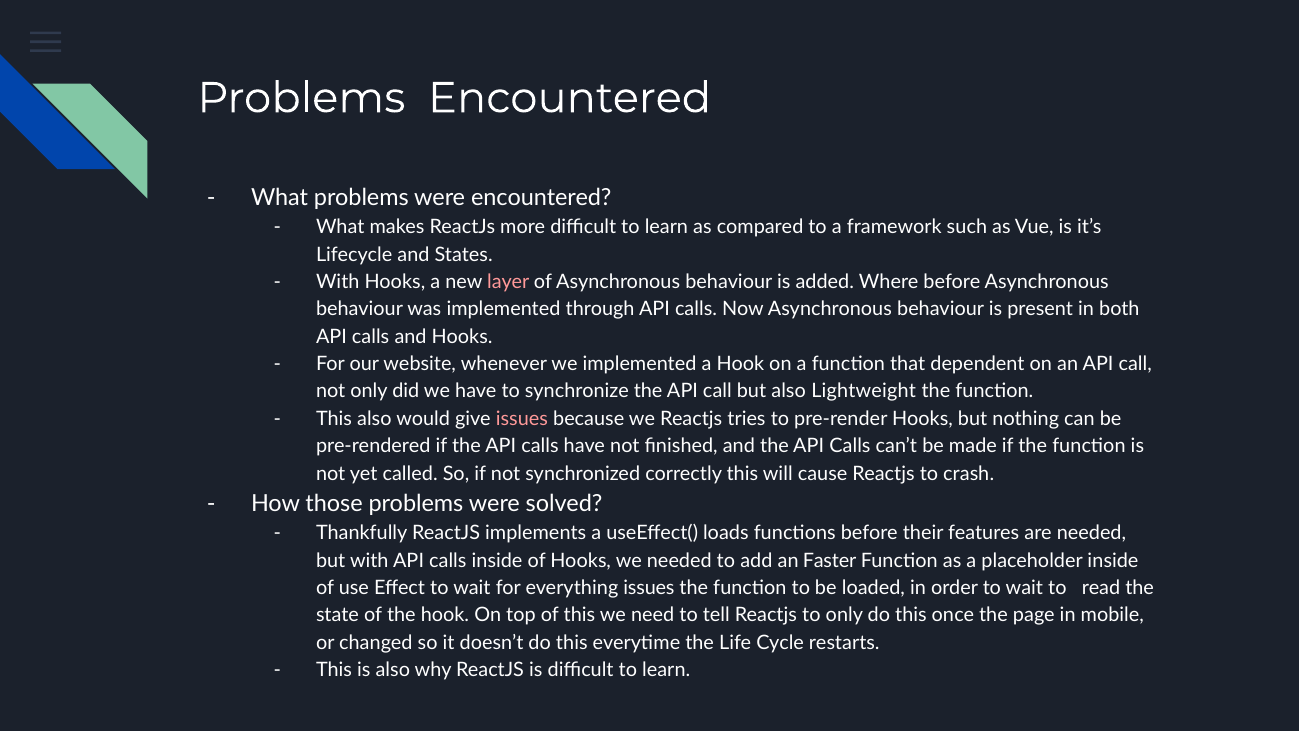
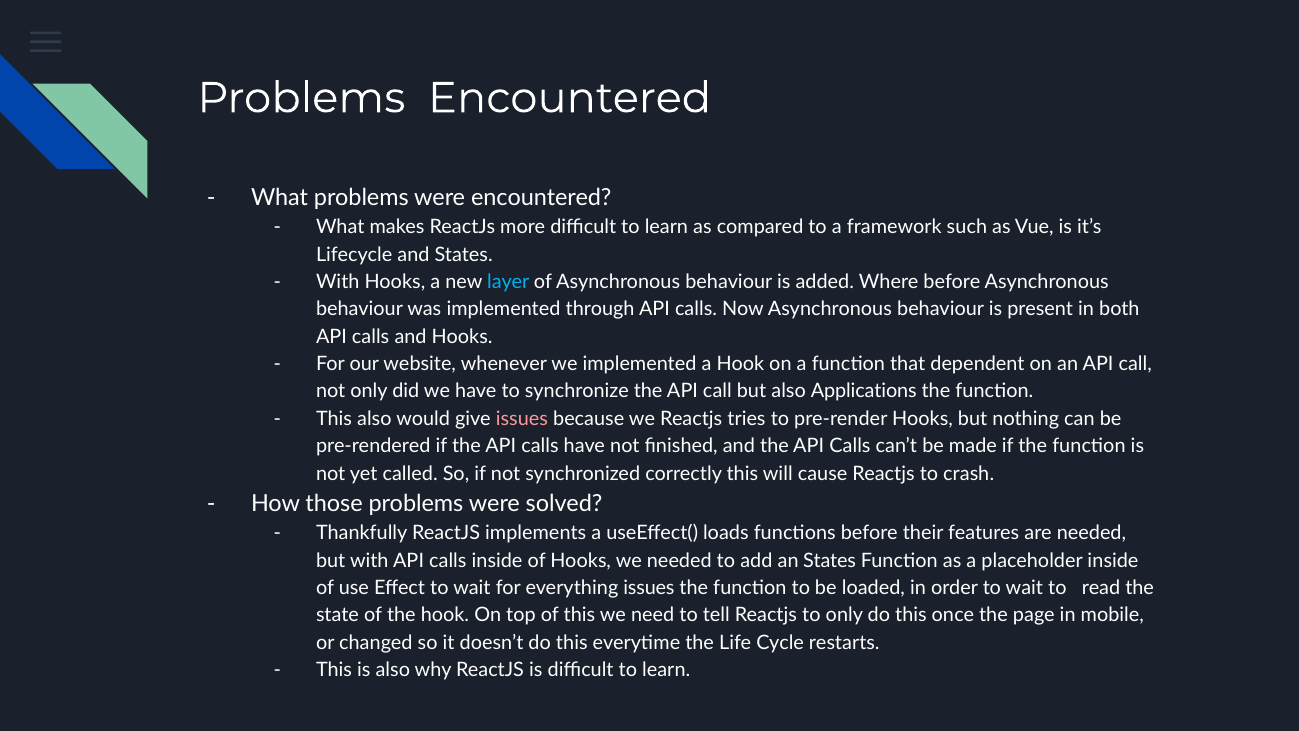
layer colour: pink -> light blue (508, 282)
Lightweight: Lightweight -> Applications (864, 391)
an Faster: Faster -> States (830, 560)
